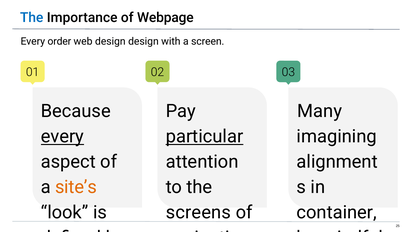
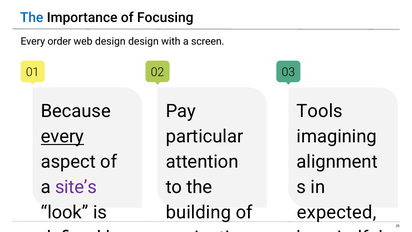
Webpage: Webpage -> Focusing (165, 17)
Many: Many -> Tools (320, 111)
particular underline: present -> none (205, 136)
site’s colour: orange -> purple (76, 187)
screens: screens -> building (198, 212)
container: container -> expected (337, 212)
